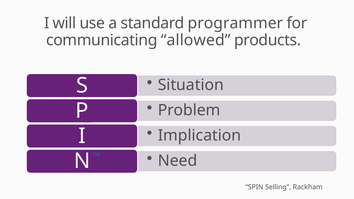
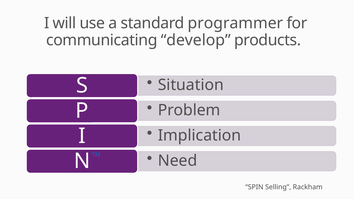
allowed: allowed -> develop (196, 40)
